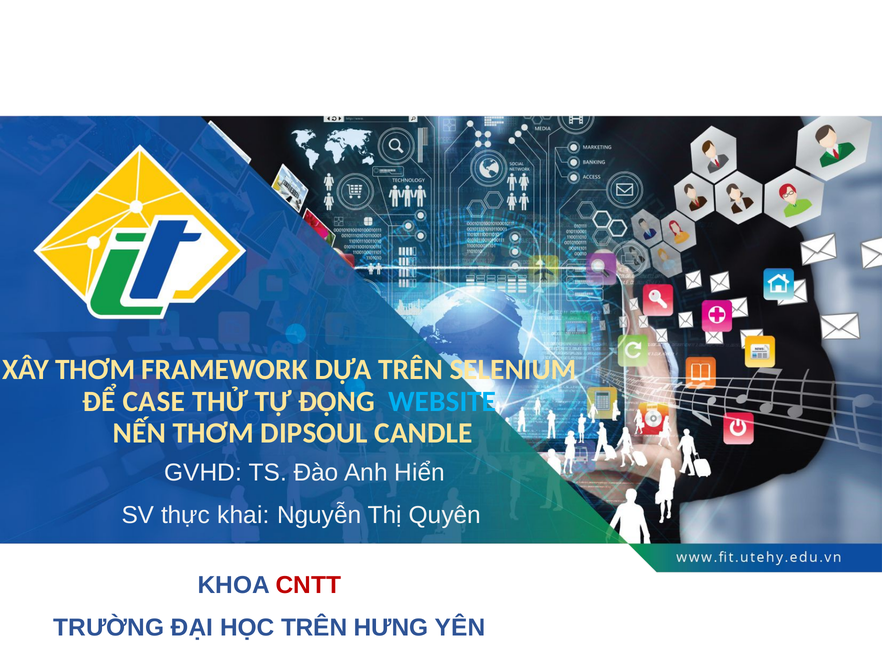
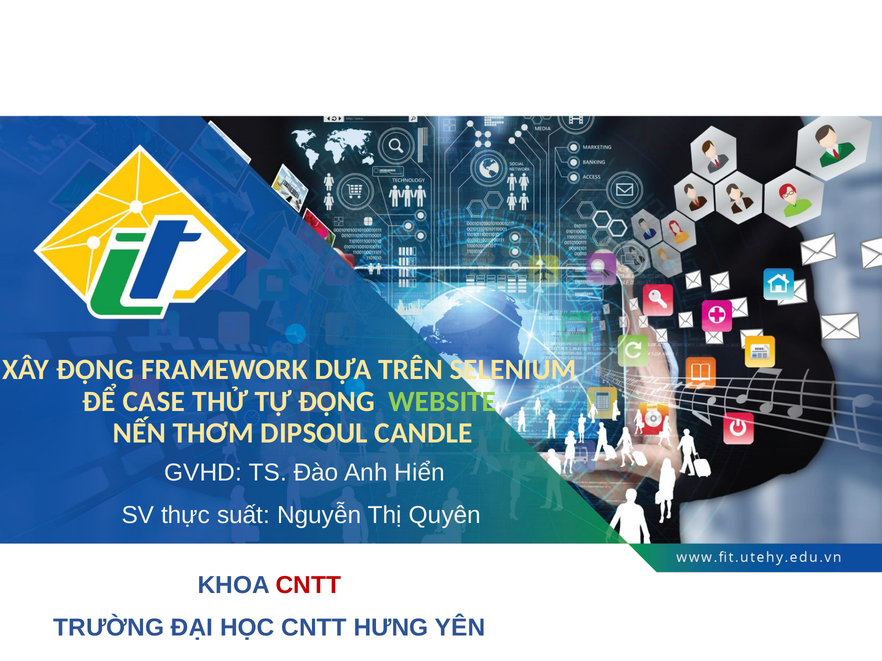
XÂY THƠM: THƠM -> ĐỘNG (95, 370)
WEBSITE colour: light blue -> light green (442, 402)
khai: khai -> suất (244, 516)
HỌC TRÊN: TRÊN -> CNTT (314, 628)
